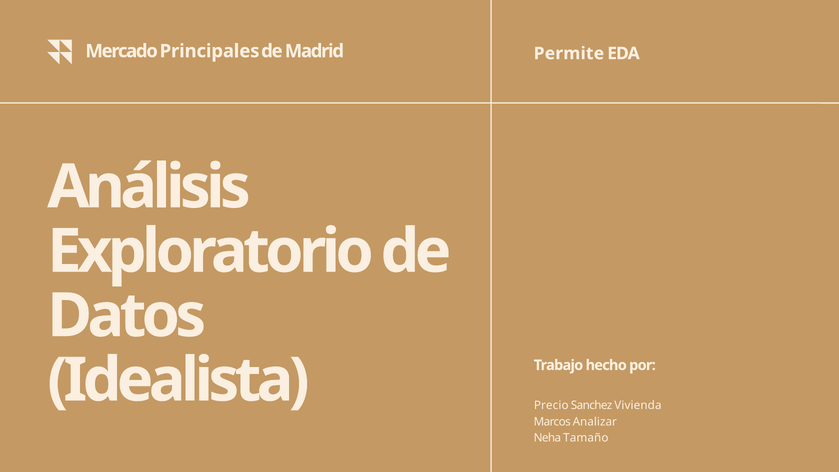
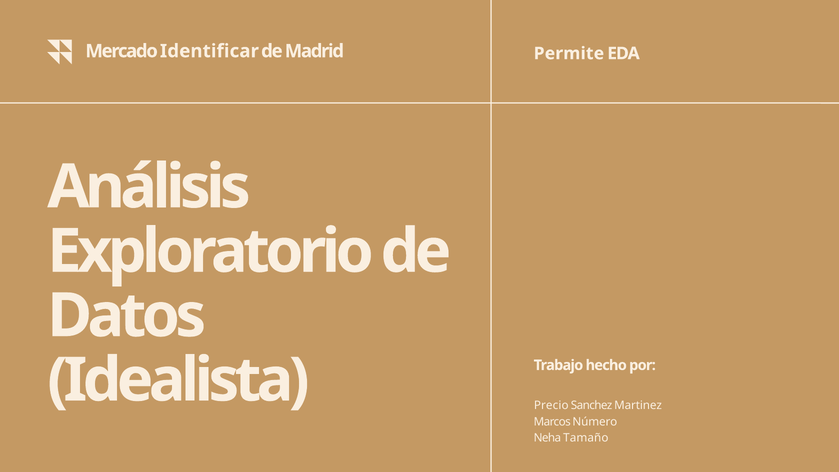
Principales: Principales -> Identificar (209, 51)
Vivienda: Vivienda -> Martinez (638, 405)
Analizar: Analizar -> Número (595, 422)
